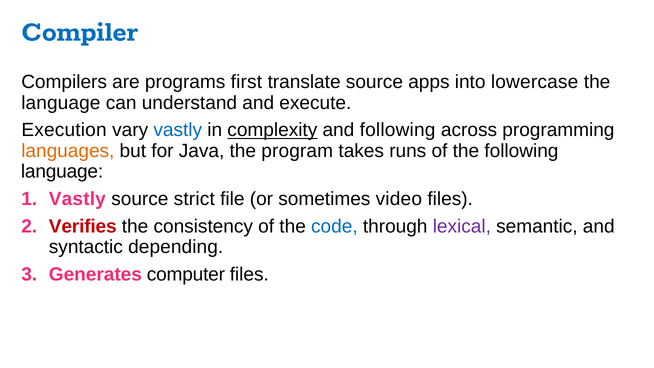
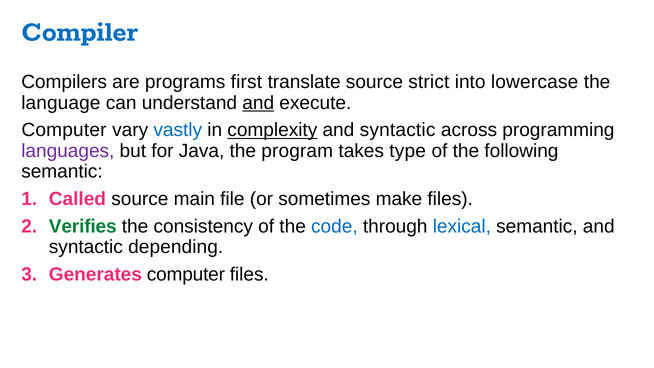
apps: apps -> strict (429, 82)
and underline: none -> present (258, 103)
Execution: Execution -> Computer (64, 130)
following: following -> syntactic (398, 130)
languages colour: orange -> purple (68, 151)
runs: runs -> type (408, 151)
language: language -> semantic (62, 171)
Vastly: Vastly -> Called (77, 199)
strict: strict -> main (194, 199)
video: video -> make (399, 199)
Verifies colour: red -> green (83, 226)
lexical colour: purple -> blue (462, 226)
